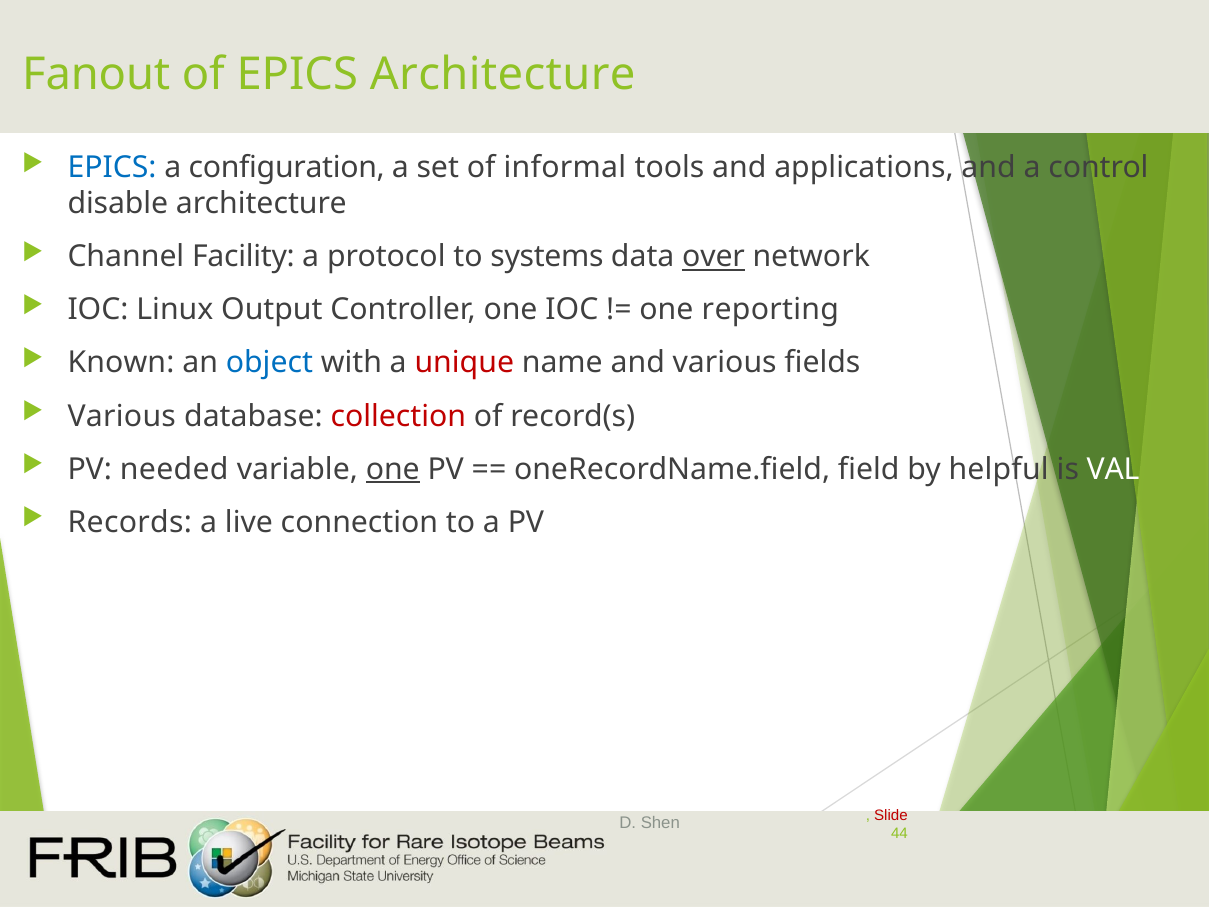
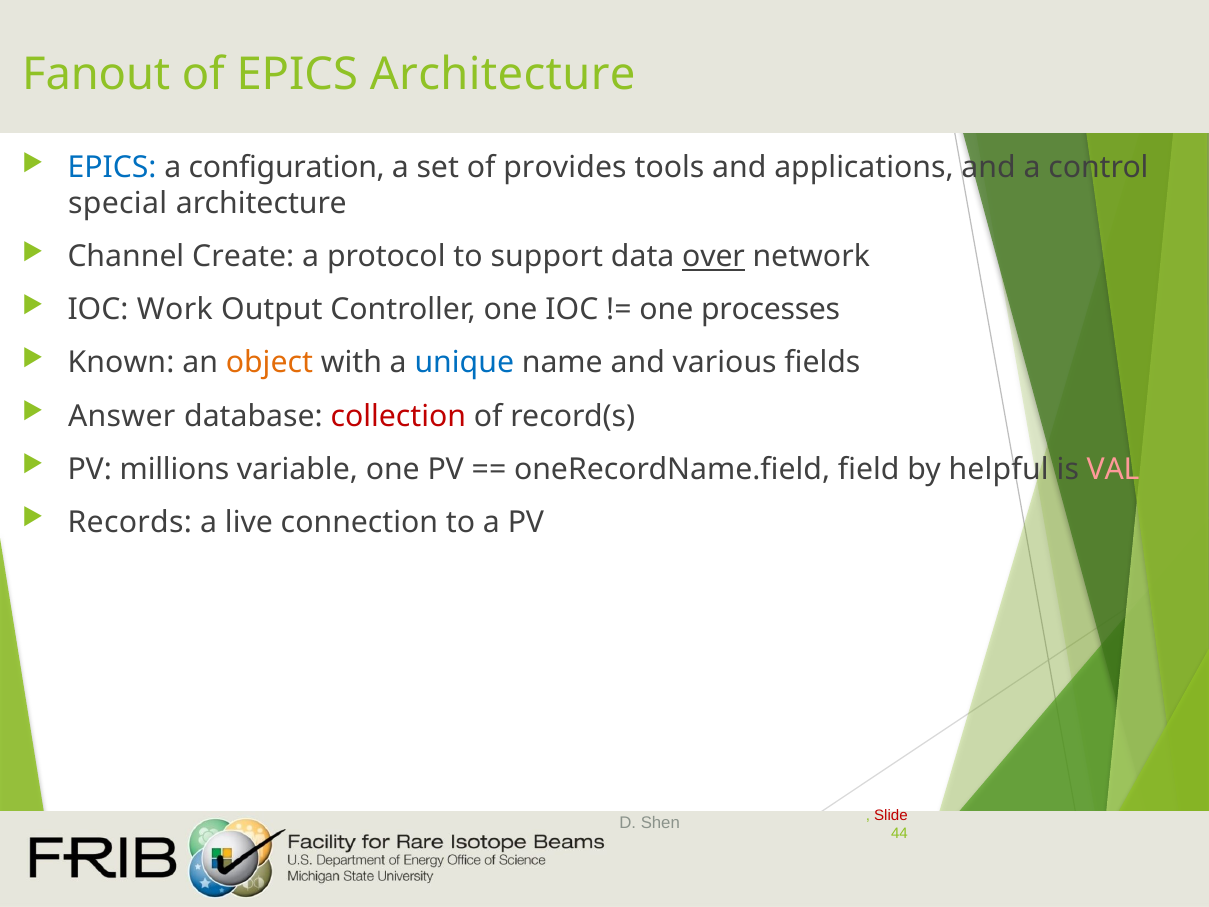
informal: informal -> provides (565, 167)
disable: disable -> special (118, 204)
Facility: Facility -> Create (243, 257)
systems: systems -> support (547, 257)
Linux: Linux -> Work (175, 310)
reporting: reporting -> processes (771, 310)
object colour: blue -> orange (269, 363)
unique colour: red -> blue (464, 363)
Various: Various -> Answer (122, 416)
needed: needed -> millions (174, 469)
one underline: present -> none (393, 469)
VAL colour: white -> pink (1113, 469)
